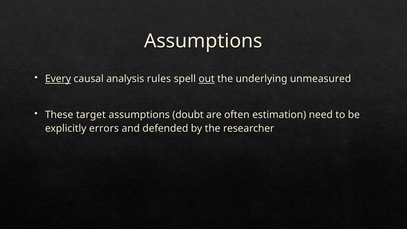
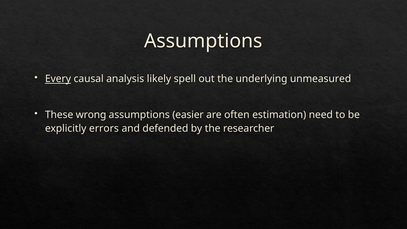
rules: rules -> likely (159, 79)
out underline: present -> none (207, 79)
target: target -> wrong (91, 115)
doubt: doubt -> easier (188, 115)
